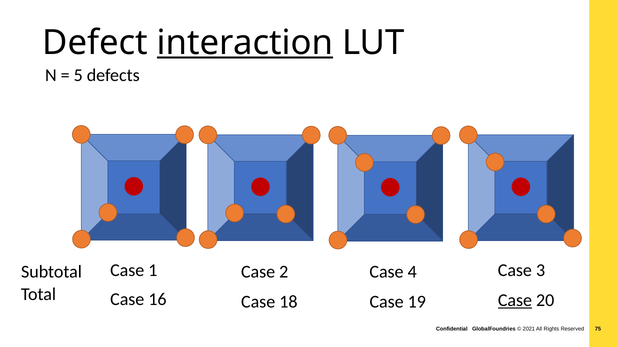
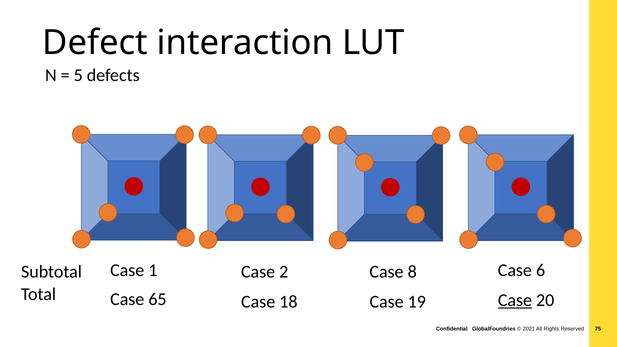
interaction underline: present -> none (245, 43)
4: 4 -> 8 (412, 272)
3: 3 -> 6 (541, 271)
16: 16 -> 65 (158, 299)
